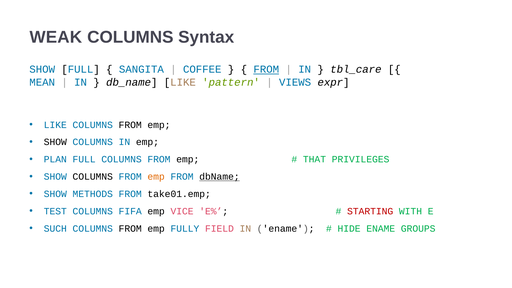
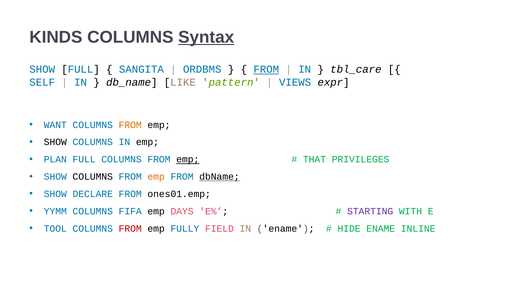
WEAK: WEAK -> KINDS (56, 37)
Syntax underline: none -> present (206, 37)
COFFEE: COFFEE -> ORDBMS (202, 69)
MEAN: MEAN -> SELF (42, 82)
LIKE: LIKE -> WANT (55, 125)
FROM colour: black -> orange (130, 125)
emp underline: none -> present (188, 159)
METHODS: METHODS -> DECLARE (93, 194)
take01.emp: take01.emp -> ones01.emp (179, 194)
TEST: TEST -> YYMM (55, 211)
VICE: VICE -> DAYS (182, 211)
STARTING colour: red -> purple (370, 211)
SUCH: SUCH -> TOOL (55, 229)
FROM colour: black -> red (130, 229)
GROUPS: GROUPS -> INLINE (418, 229)
